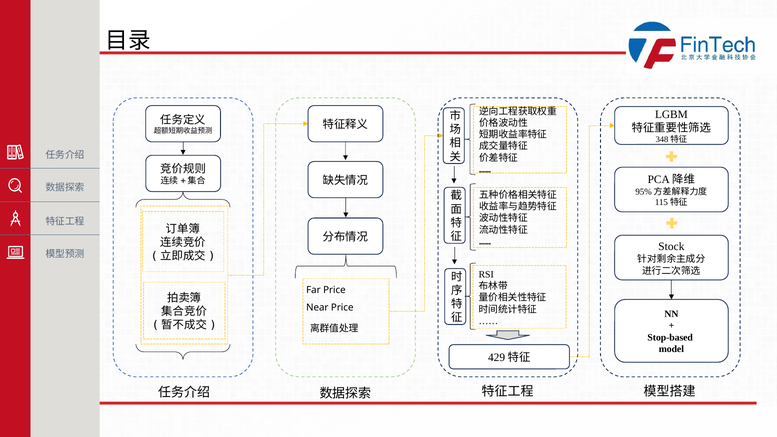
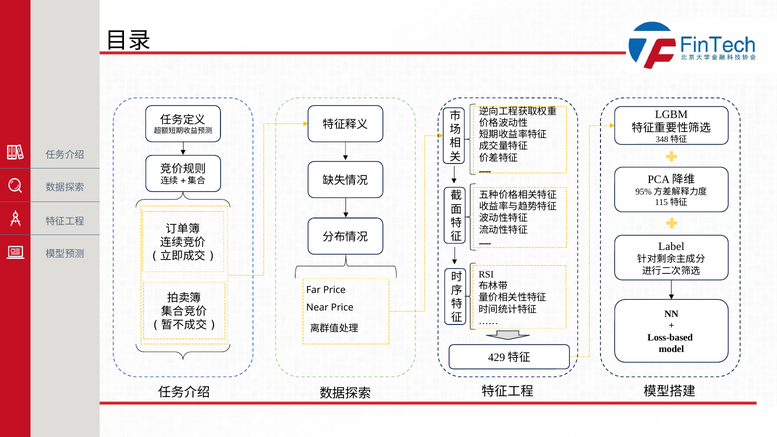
Stock: Stock -> Label (671, 247)
Stop-based: Stop-based -> Loss-based (670, 337)
